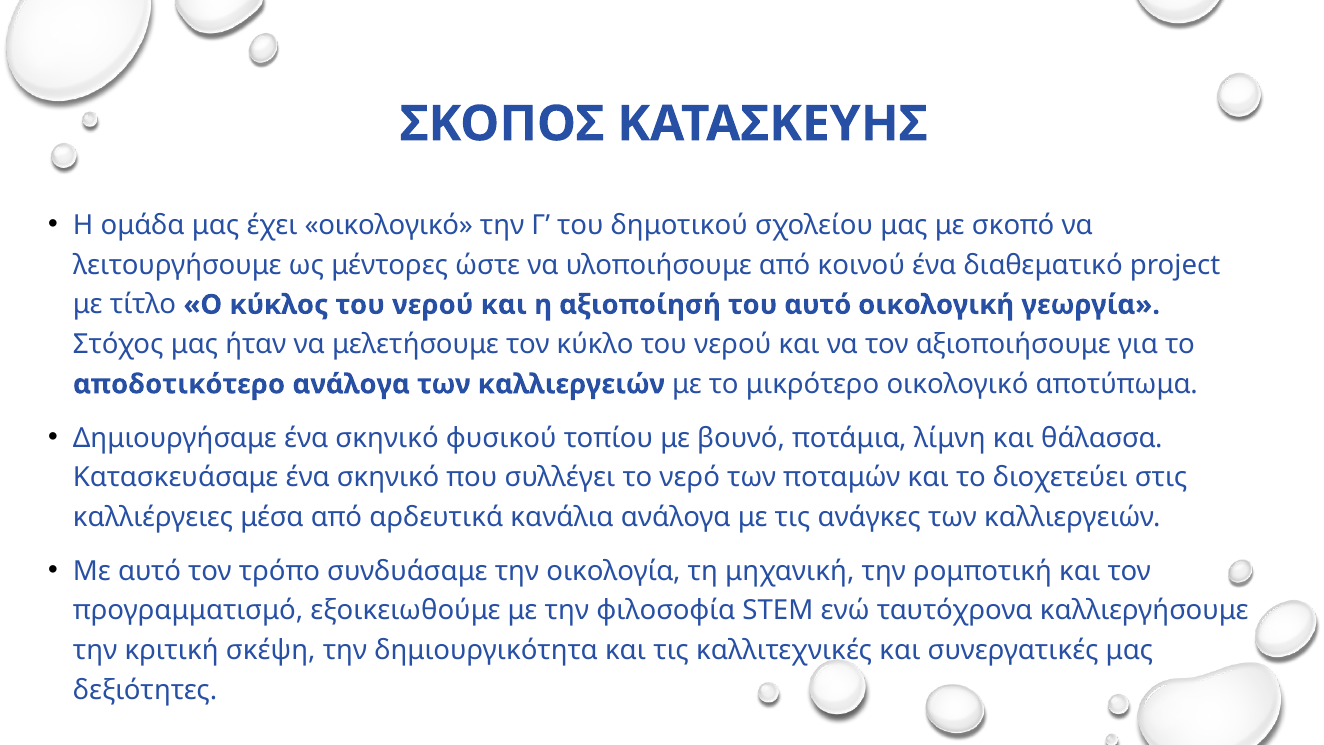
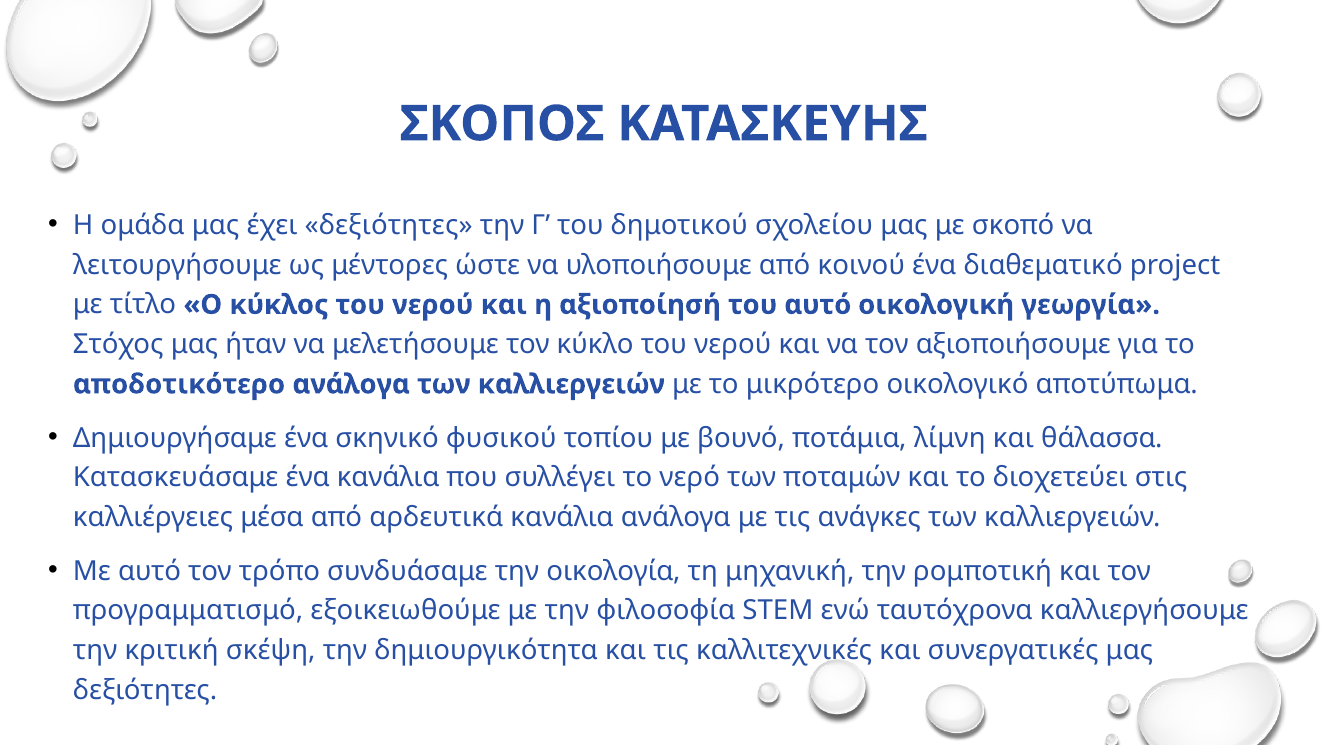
έχει οικολογικό: οικολογικό -> δεξιότητες (389, 225)
Κατασκευάσαμε ένα σκηνικό: σκηνικό -> κανάλια (388, 477)
